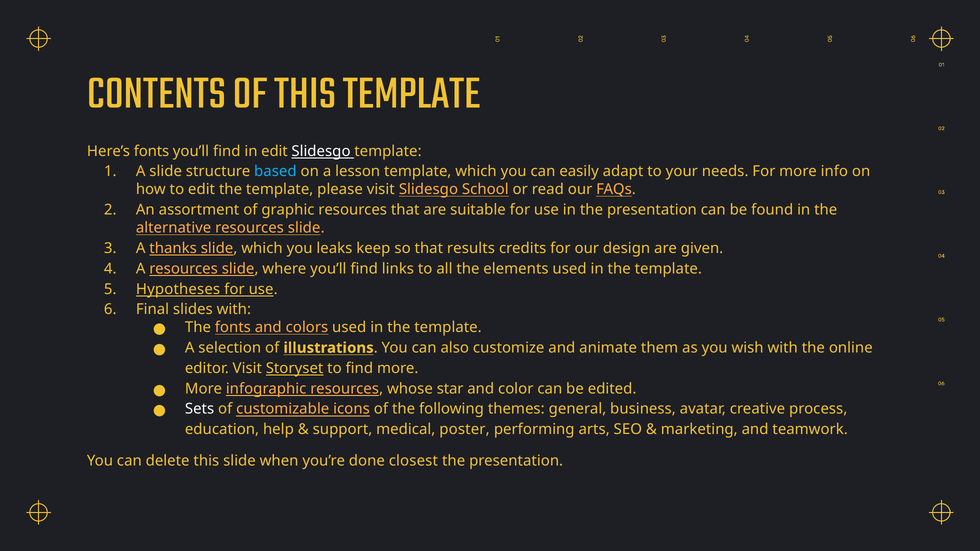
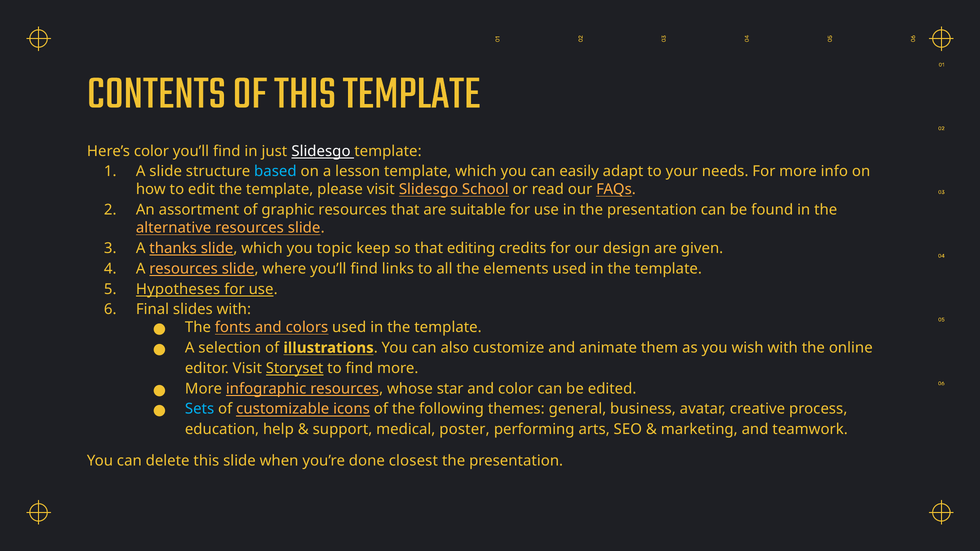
Here’s fonts: fonts -> color (151, 151)
in edit: edit -> just (274, 151)
leaks: leaks -> topic (334, 248)
results: results -> editing (471, 248)
Sets colour: white -> light blue (200, 409)
